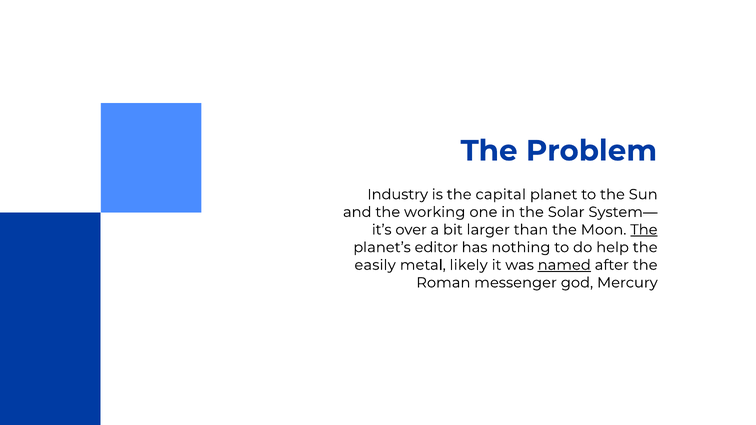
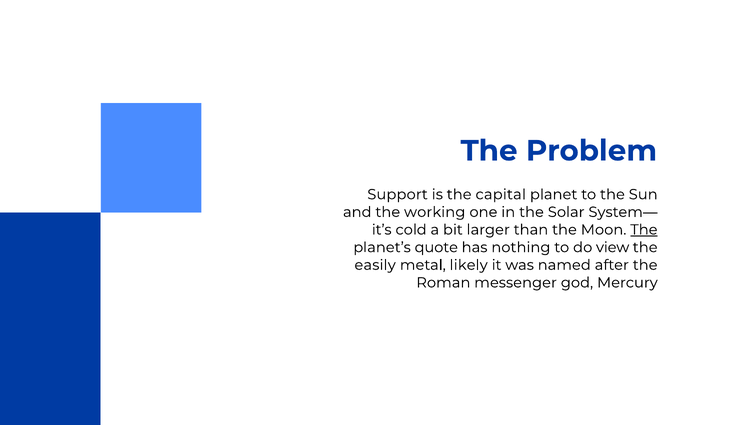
Industry: Industry -> Support (398, 195)
over: over -> cold (411, 230)
editor: editor -> quote (436, 248)
help: help -> view (613, 248)
named underline: present -> none (564, 265)
